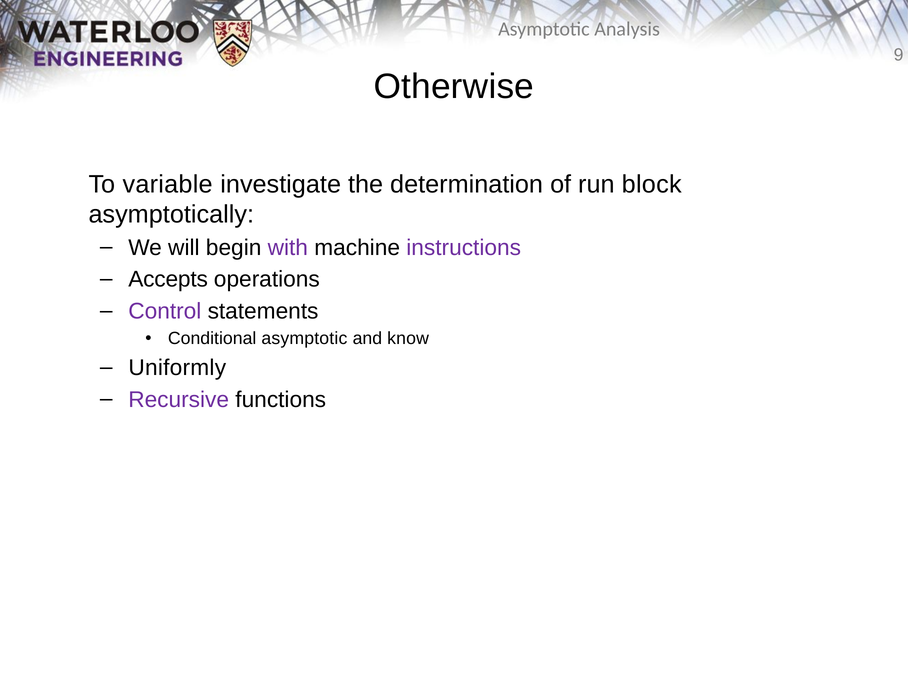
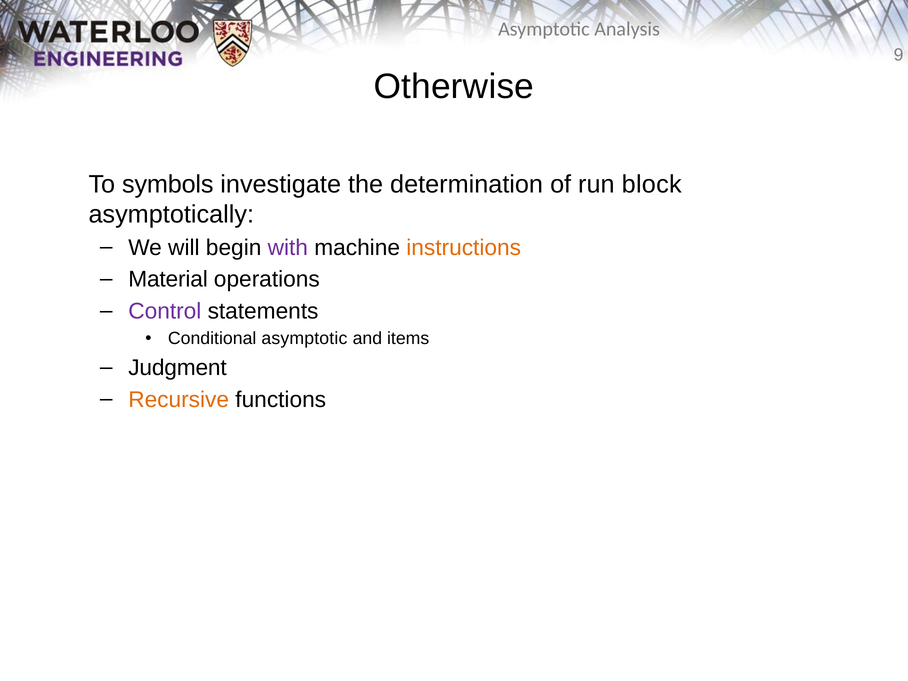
variable: variable -> symbols (168, 184)
instructions colour: purple -> orange (464, 248)
Accepts: Accepts -> Material (168, 279)
know: know -> items (408, 339)
Uniformly: Uniformly -> Judgment (177, 368)
Recursive colour: purple -> orange (179, 400)
